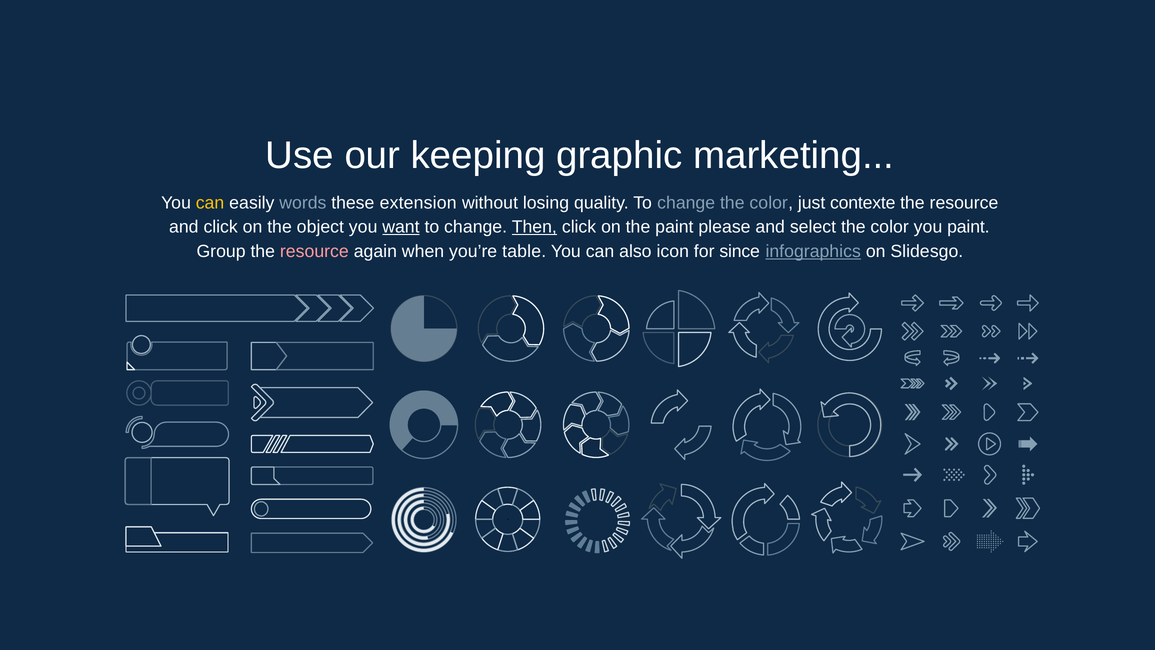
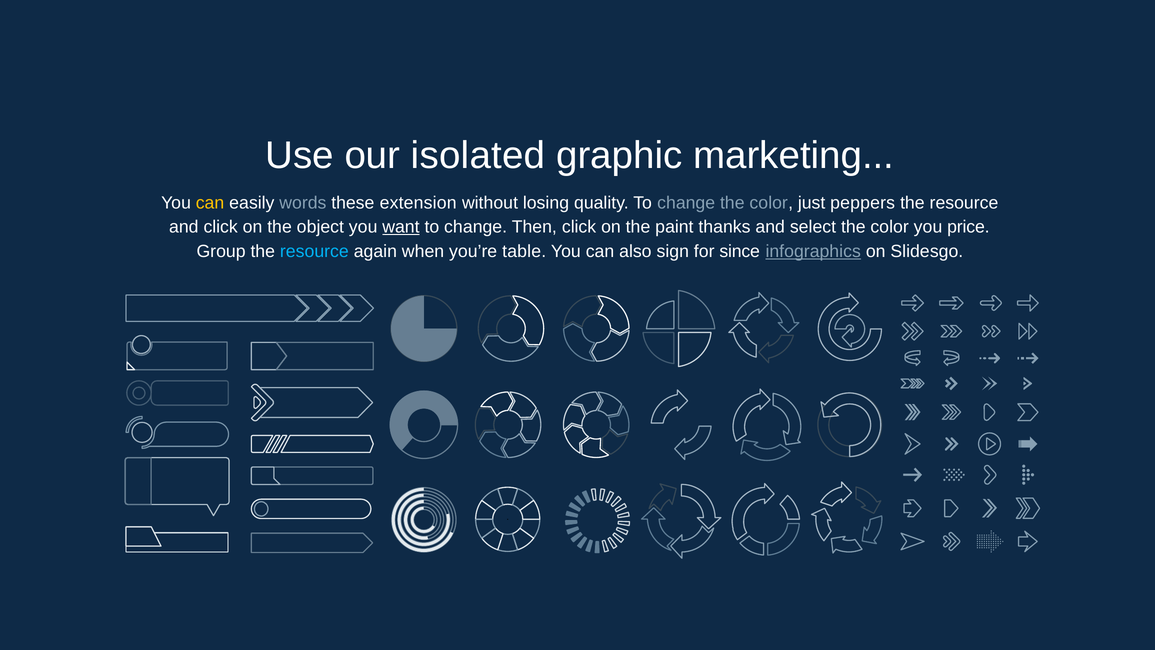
keeping: keeping -> isolated (478, 155)
contexte: contexte -> peppers (863, 203)
Then underline: present -> none (534, 227)
please: please -> thanks (724, 227)
you paint: paint -> price (968, 227)
resource colour: pink -> light blue (314, 251)
icon: icon -> sign (673, 251)
